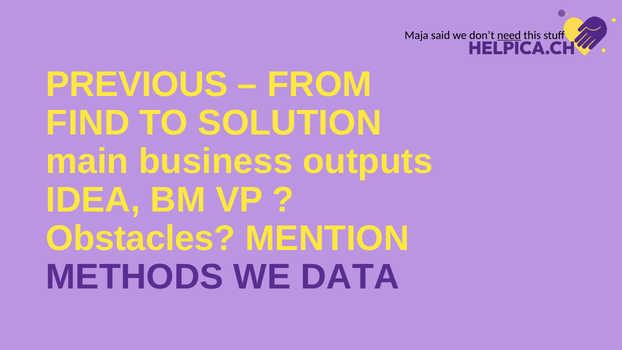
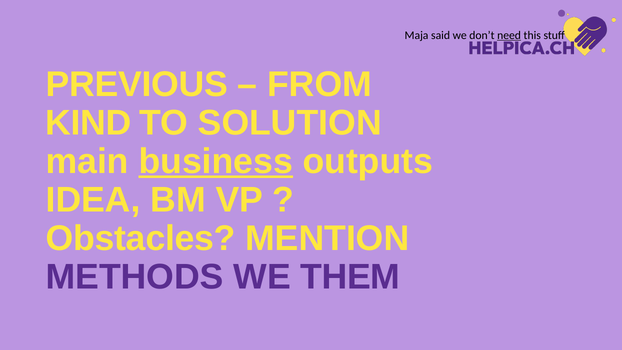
FIND: FIND -> KIND (88, 123)
business underline: none -> present (216, 161)
DATA: DATA -> THEM (350, 277)
